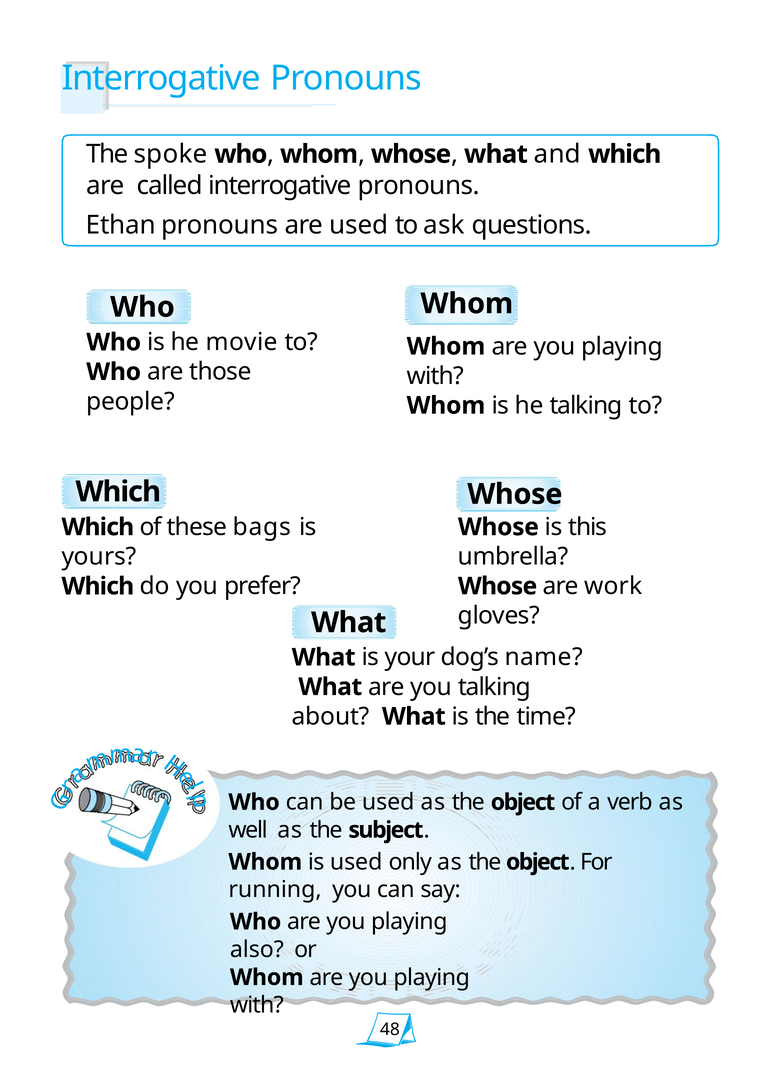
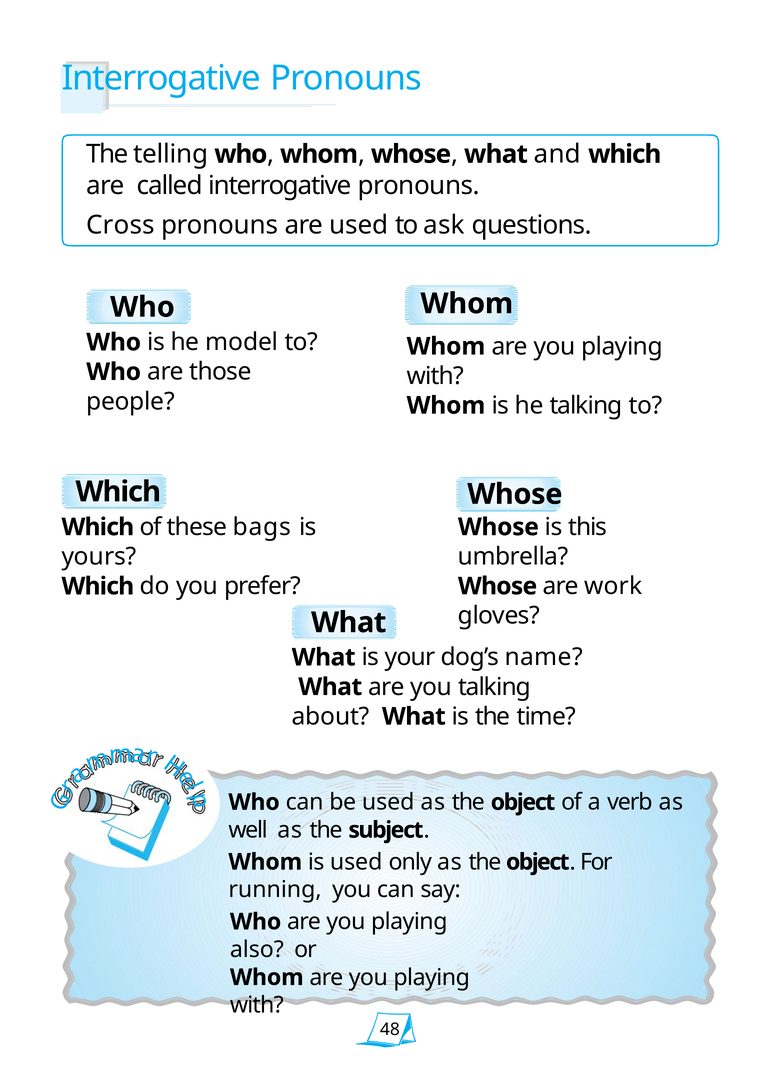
spoke: spoke -> telling (171, 154)
Ethan: Ethan -> Cross (121, 225)
movie: movie -> model (242, 342)
